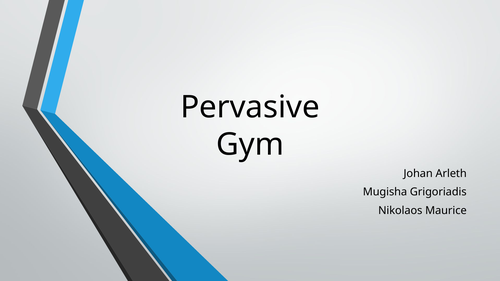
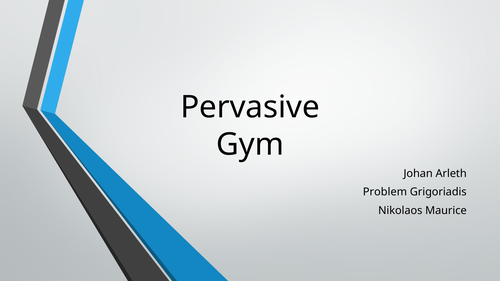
Mugisha: Mugisha -> Problem (385, 192)
